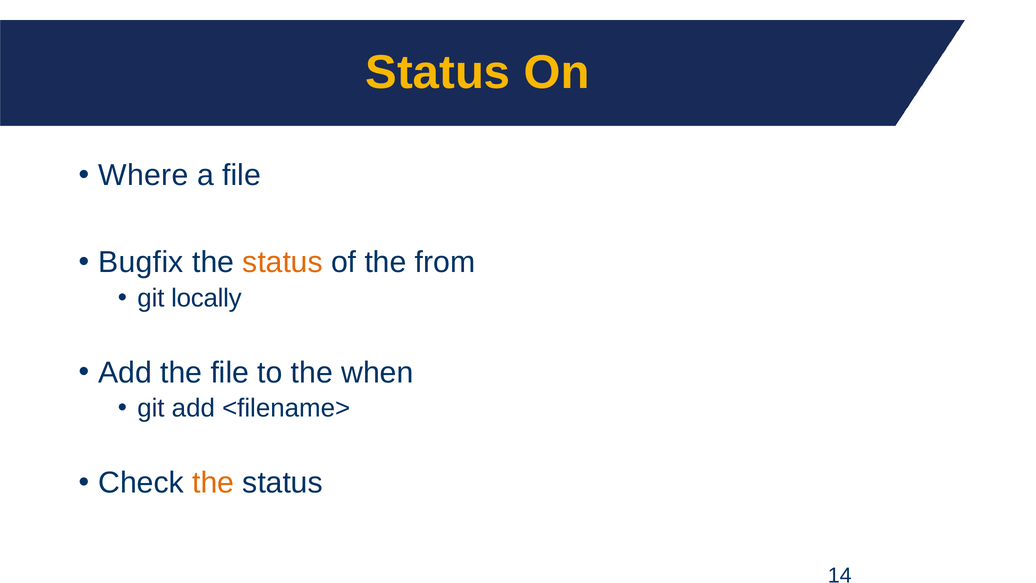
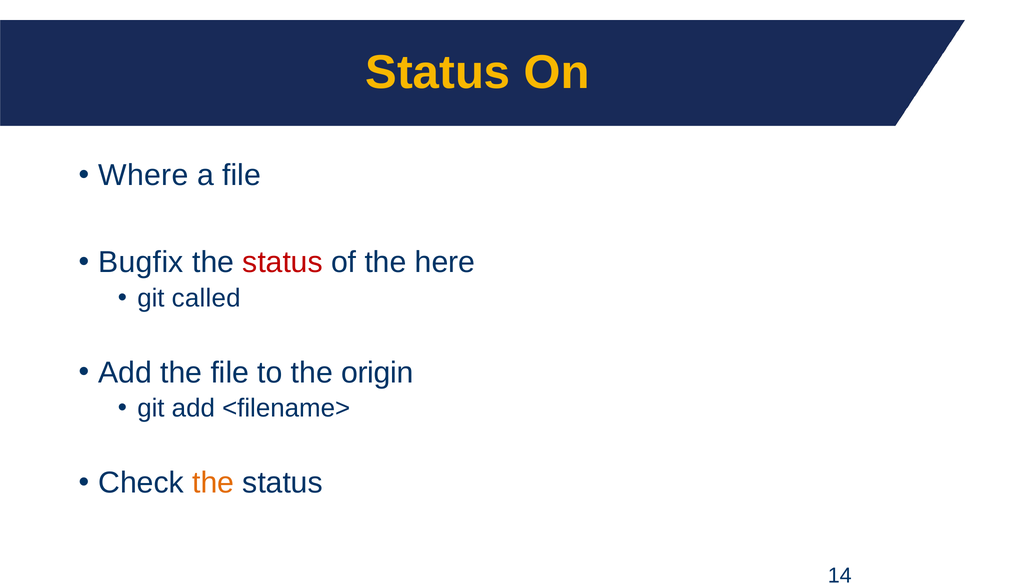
status colour: orange -> red (283, 262)
from: from -> here (445, 262)
locally: locally -> called (206, 298)
when: when -> origin (377, 372)
